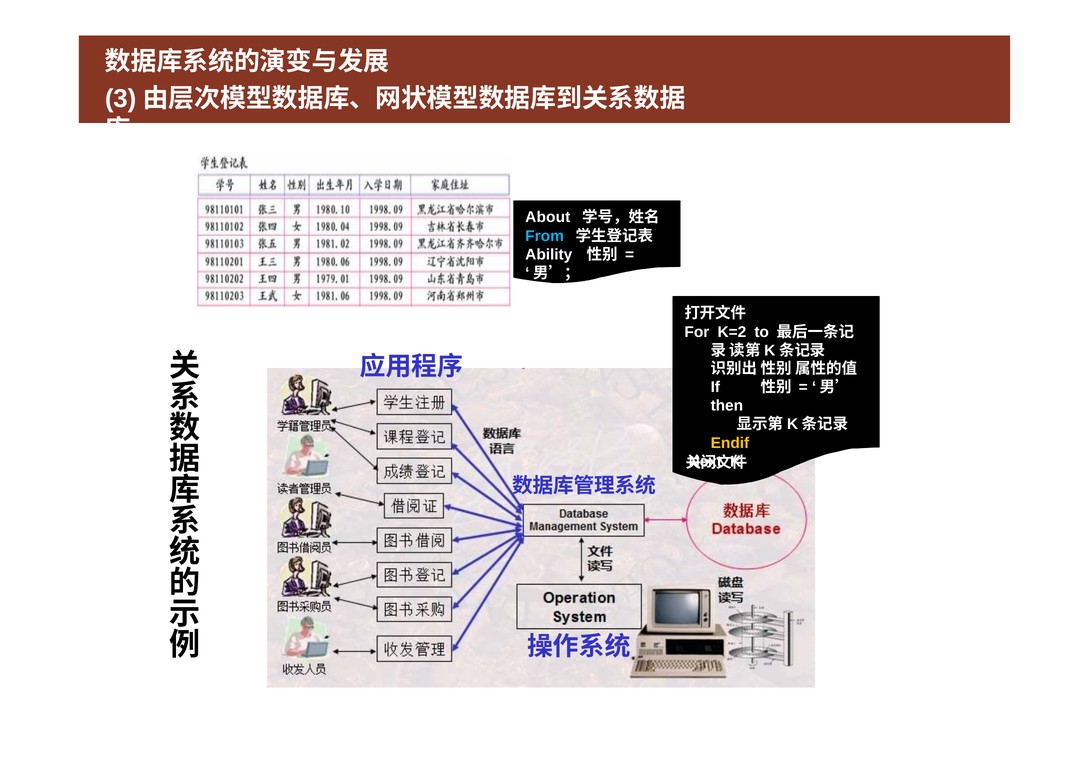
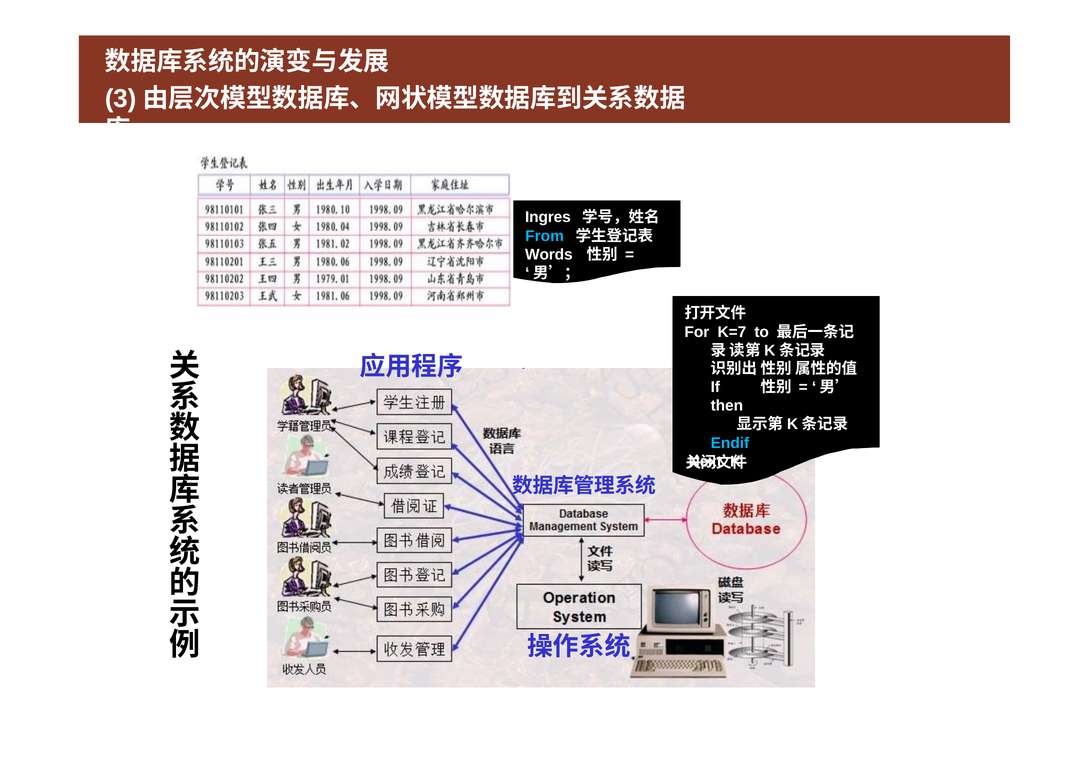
About: About -> Ingres (548, 217)
Ability: Ability -> Words (549, 255)
K=2: K=2 -> K=7 (732, 332)
Endif colour: yellow -> light blue (730, 443)
